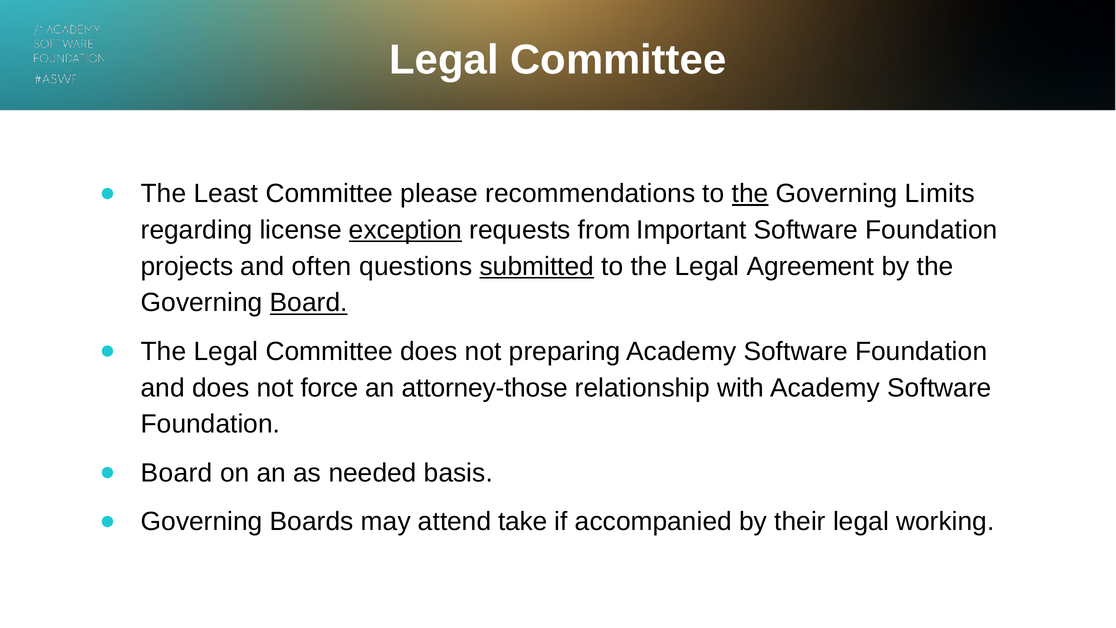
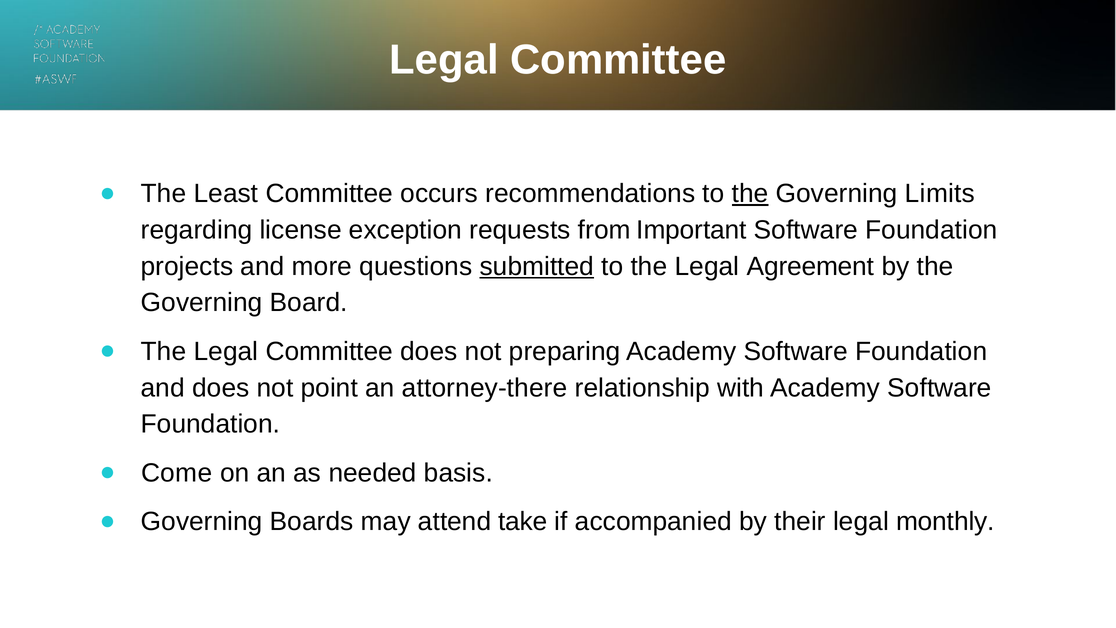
please: please -> occurs (439, 194)
exception underline: present -> none (405, 230)
often: often -> more (322, 266)
Board underline: present -> none (309, 303)
force: force -> point (329, 388)
attorney-those: attorney-those -> attorney-there (485, 388)
Board: Board -> Come (177, 473)
working: working -> monthly (945, 521)
